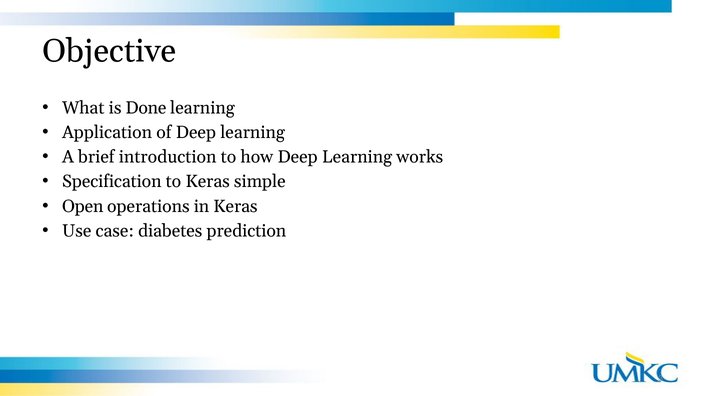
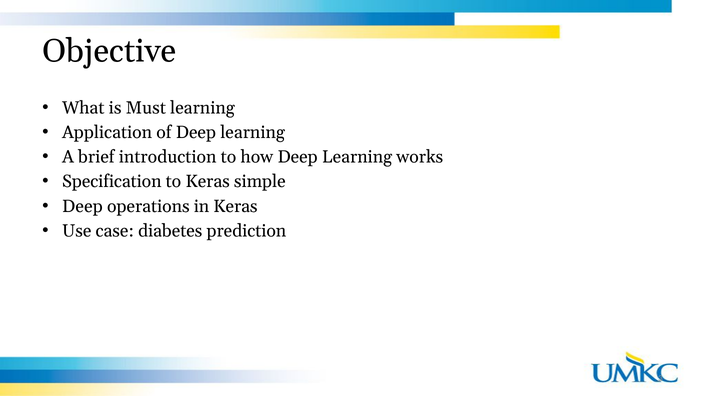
Done: Done -> Must (146, 108)
Open: Open -> Deep (82, 207)
